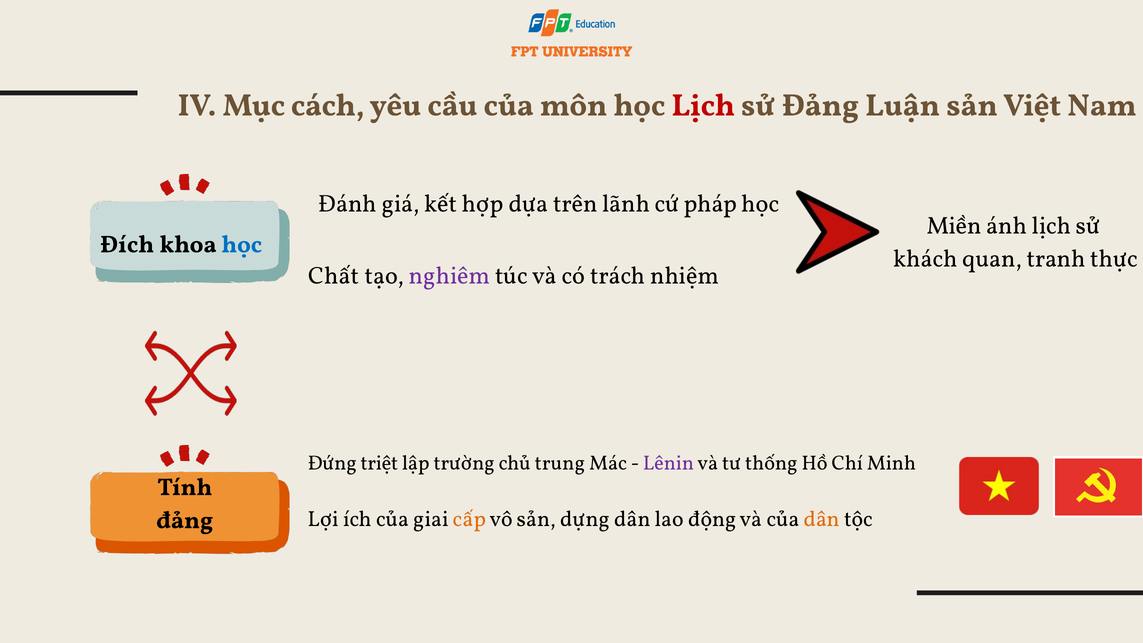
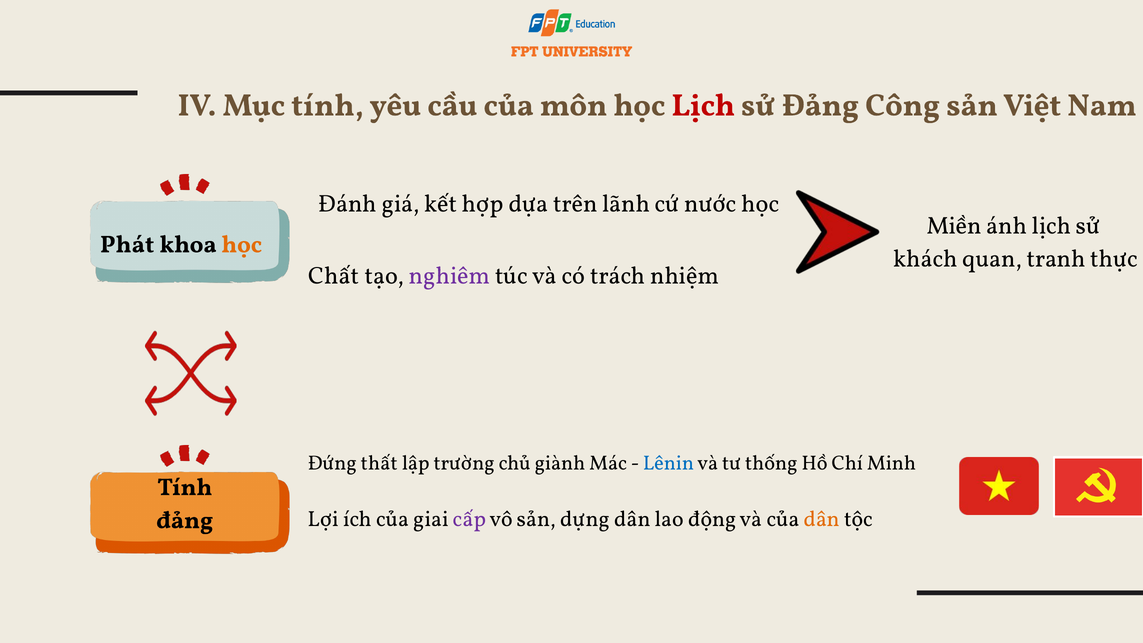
Mục cách: cách -> tính (328, 105)
Luận: Luận -> Công (903, 105)
pháp: pháp -> nước (711, 204)
Đích: Đích -> Phát (127, 244)
học colour: blue -> orange (242, 244)
triệt: triệt -> thất (379, 463)
trung: trung -> giành (560, 463)
Lênin colour: purple -> blue (668, 463)
cấp colour: orange -> purple (469, 519)
